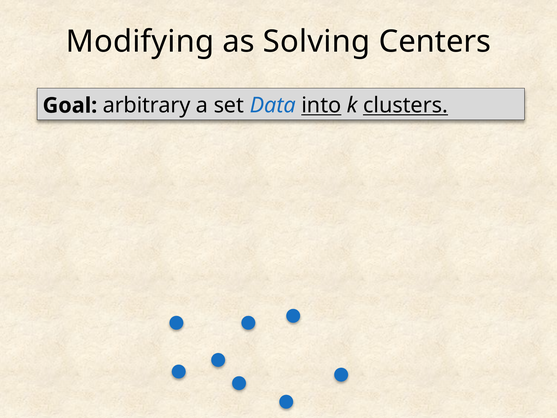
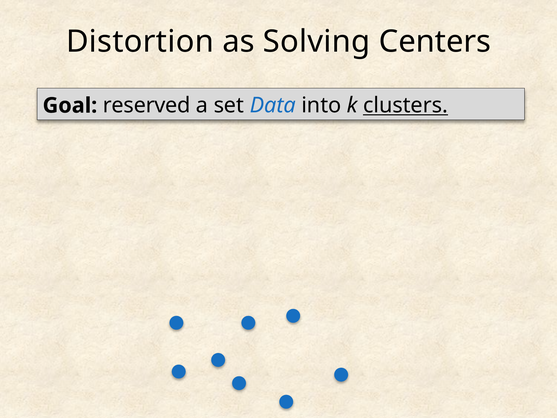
Modifying: Modifying -> Distortion (140, 42)
arbitrary: arbitrary -> reserved (147, 105)
into underline: present -> none (321, 105)
